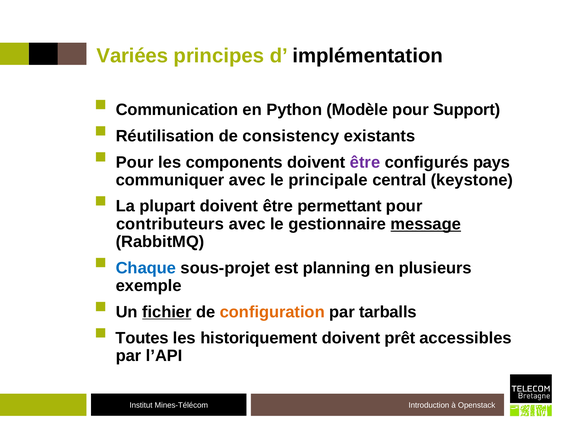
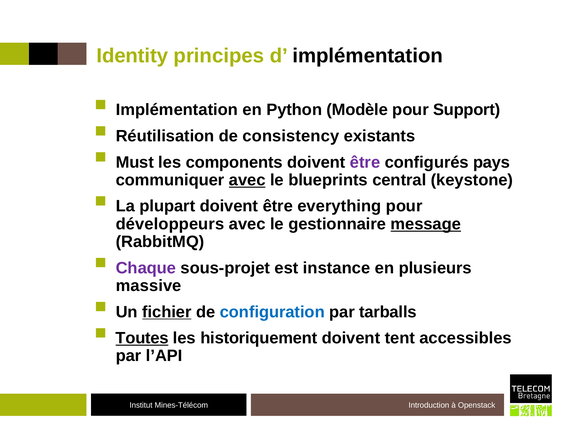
Variées: Variées -> Identity (132, 56)
Communication: Communication -> Implémentation (177, 110)
Pour: Pour -> Must (135, 162)
avec underline: none -> present (247, 180)
principale: principale -> blueprints (328, 180)
permettant: permettant -> everything (339, 206)
contributeurs: contributeurs -> développeurs (170, 224)
Chaque colour: blue -> purple (146, 268)
planning: planning -> instance (337, 268)
exemple: exemple -> massive (149, 286)
conﬁguration colour: orange -> blue (272, 312)
Toutes underline: none -> present (142, 338)
prêt: prêt -> tent (400, 338)
